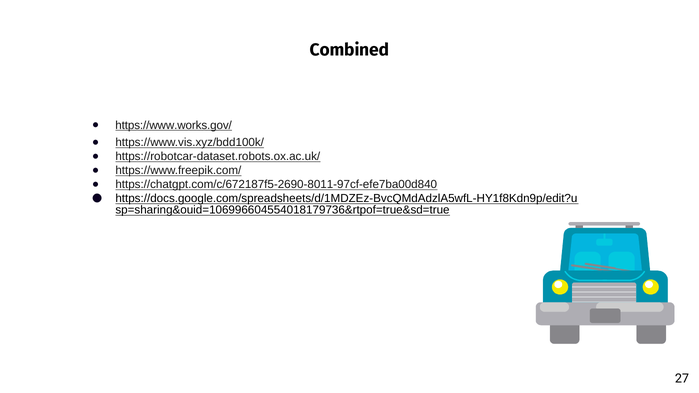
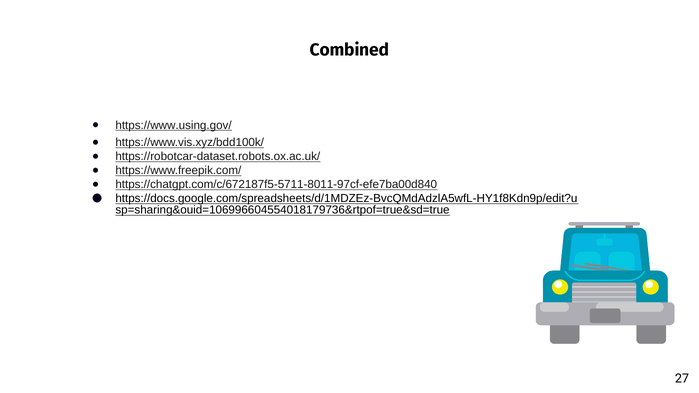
https://www.works.gov/: https://www.works.gov/ -> https://www.using.gov/ (174, 125)
https://chatgpt.com/c/672187f5-2690-8011-97cf-efe7ba00d840: https://chatgpt.com/c/672187f5-2690-8011-97cf-efe7ba00d840 -> https://chatgpt.com/c/672187f5-5711-8011-97cf-efe7ba00d840 (276, 185)
